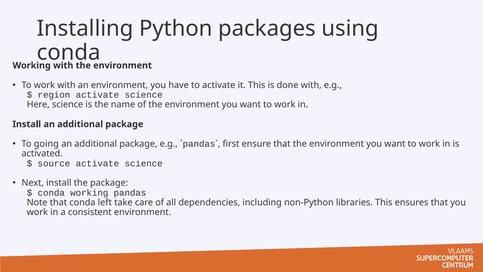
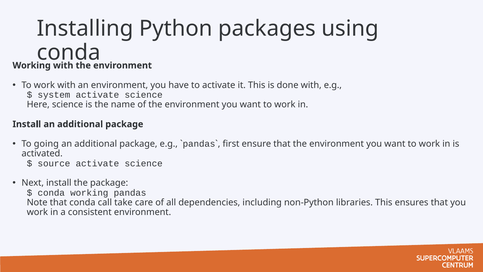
region: region -> system (54, 95)
left: left -> call (105, 202)
